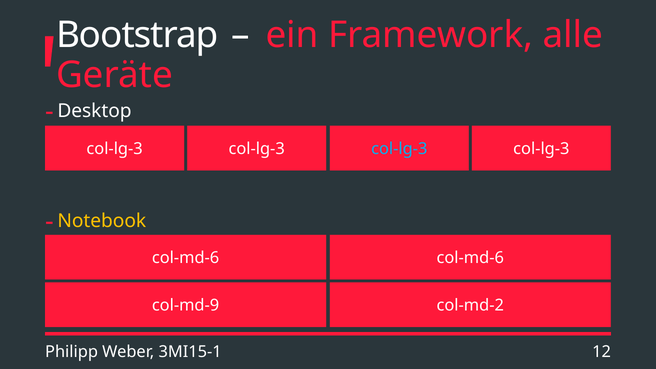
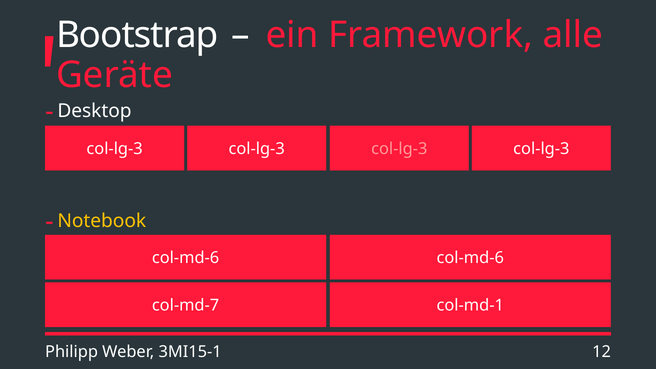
col-lg-3 colour: light blue -> pink (399, 149)
col-md-9: col-md-9 -> col-md-7 (186, 306)
col-md-2: col-md-2 -> col-md-1 (470, 306)
